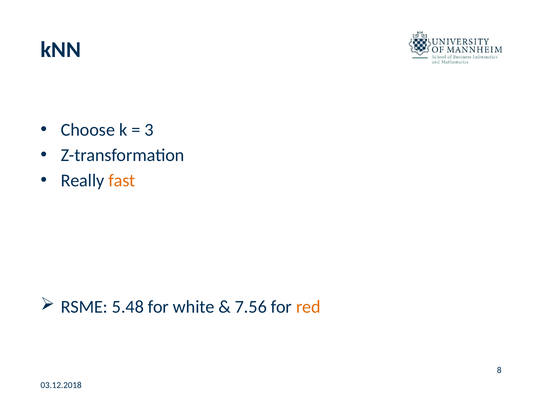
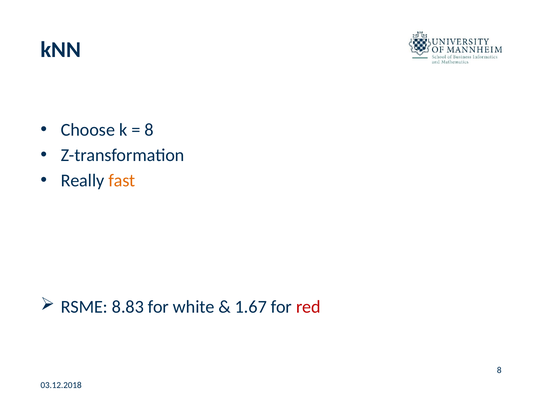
3: 3 -> 8 (149, 130)
5.48: 5.48 -> 8.83 (128, 307)
7.56: 7.56 -> 1.67 (251, 307)
red colour: orange -> red (308, 307)
